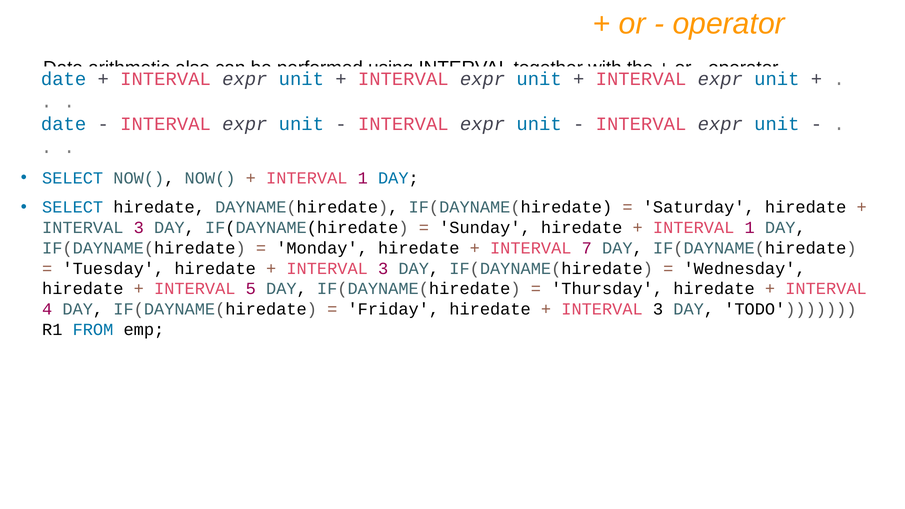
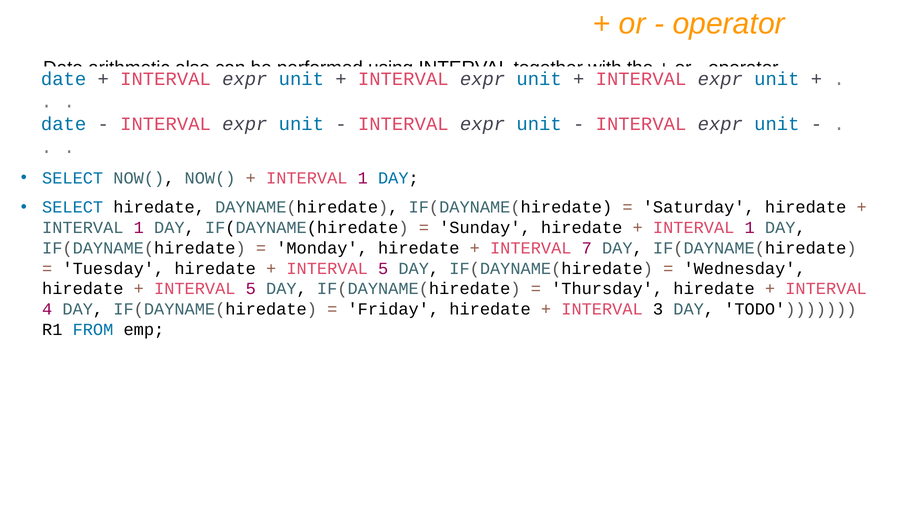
3: 3 -> 1 (139, 228)
3: 3 -> 5 (383, 268)
